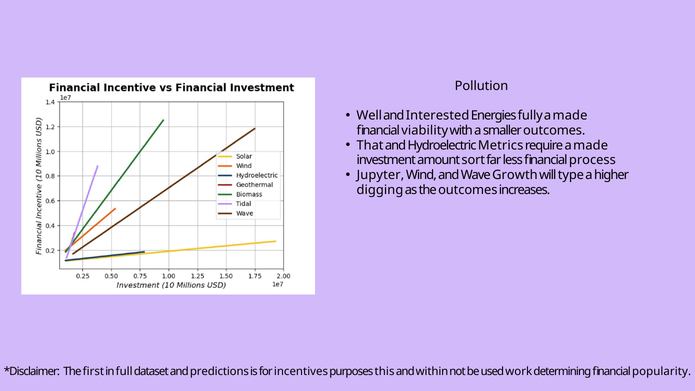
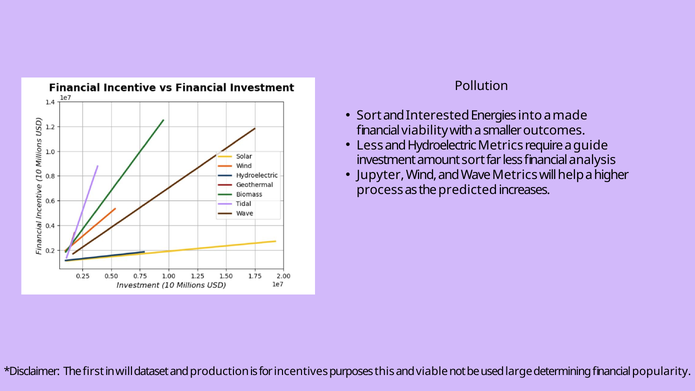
Well: Well -> Sort (369, 116)
fully: fully -> into (530, 116)
That: That -> Less (370, 145)
require a made: made -> guide (591, 145)
process: process -> analysis (592, 160)
Wave Growth: Growth -> Metrics (515, 175)
type: type -> help (571, 175)
digging: digging -> process (380, 190)
the outcomes: outcomes -> predicted (468, 190)
in full: full -> will (124, 371)
predictions: predictions -> production (219, 371)
within: within -> viable (432, 371)
work: work -> large (519, 371)
